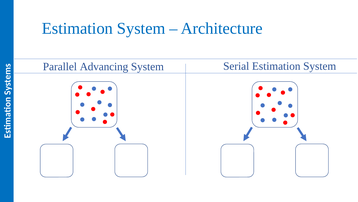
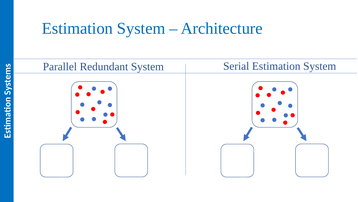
Advancing: Advancing -> Redundant (104, 66)
